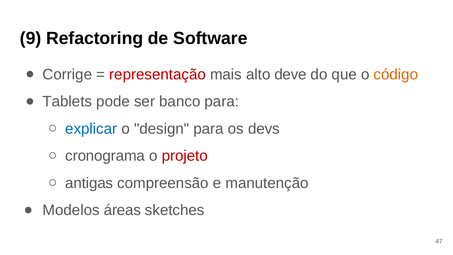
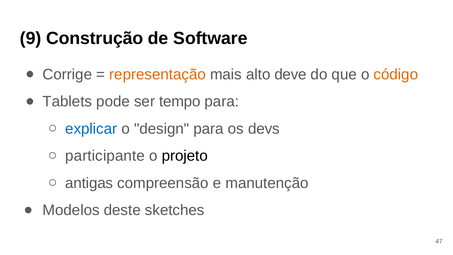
Refactoring: Refactoring -> Construção (95, 38)
representação colour: red -> orange (158, 74)
banco: banco -> tempo (180, 102)
cronograma: cronograma -> participante (105, 156)
projeto colour: red -> black (185, 156)
áreas: áreas -> deste (122, 210)
